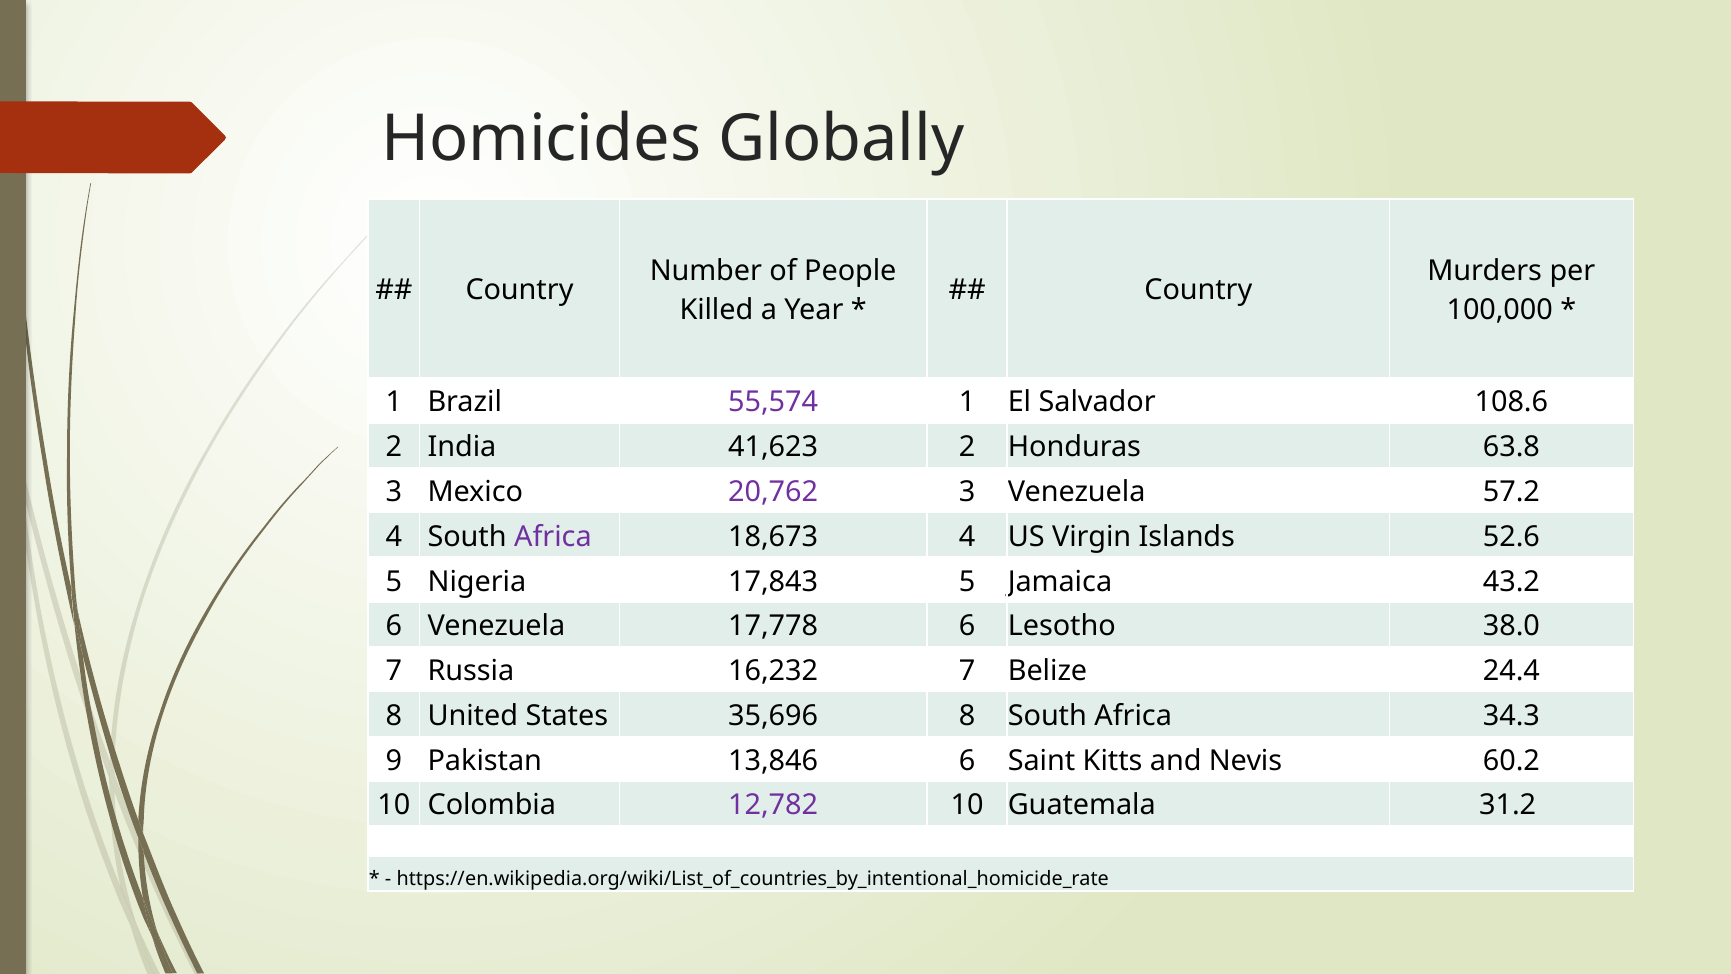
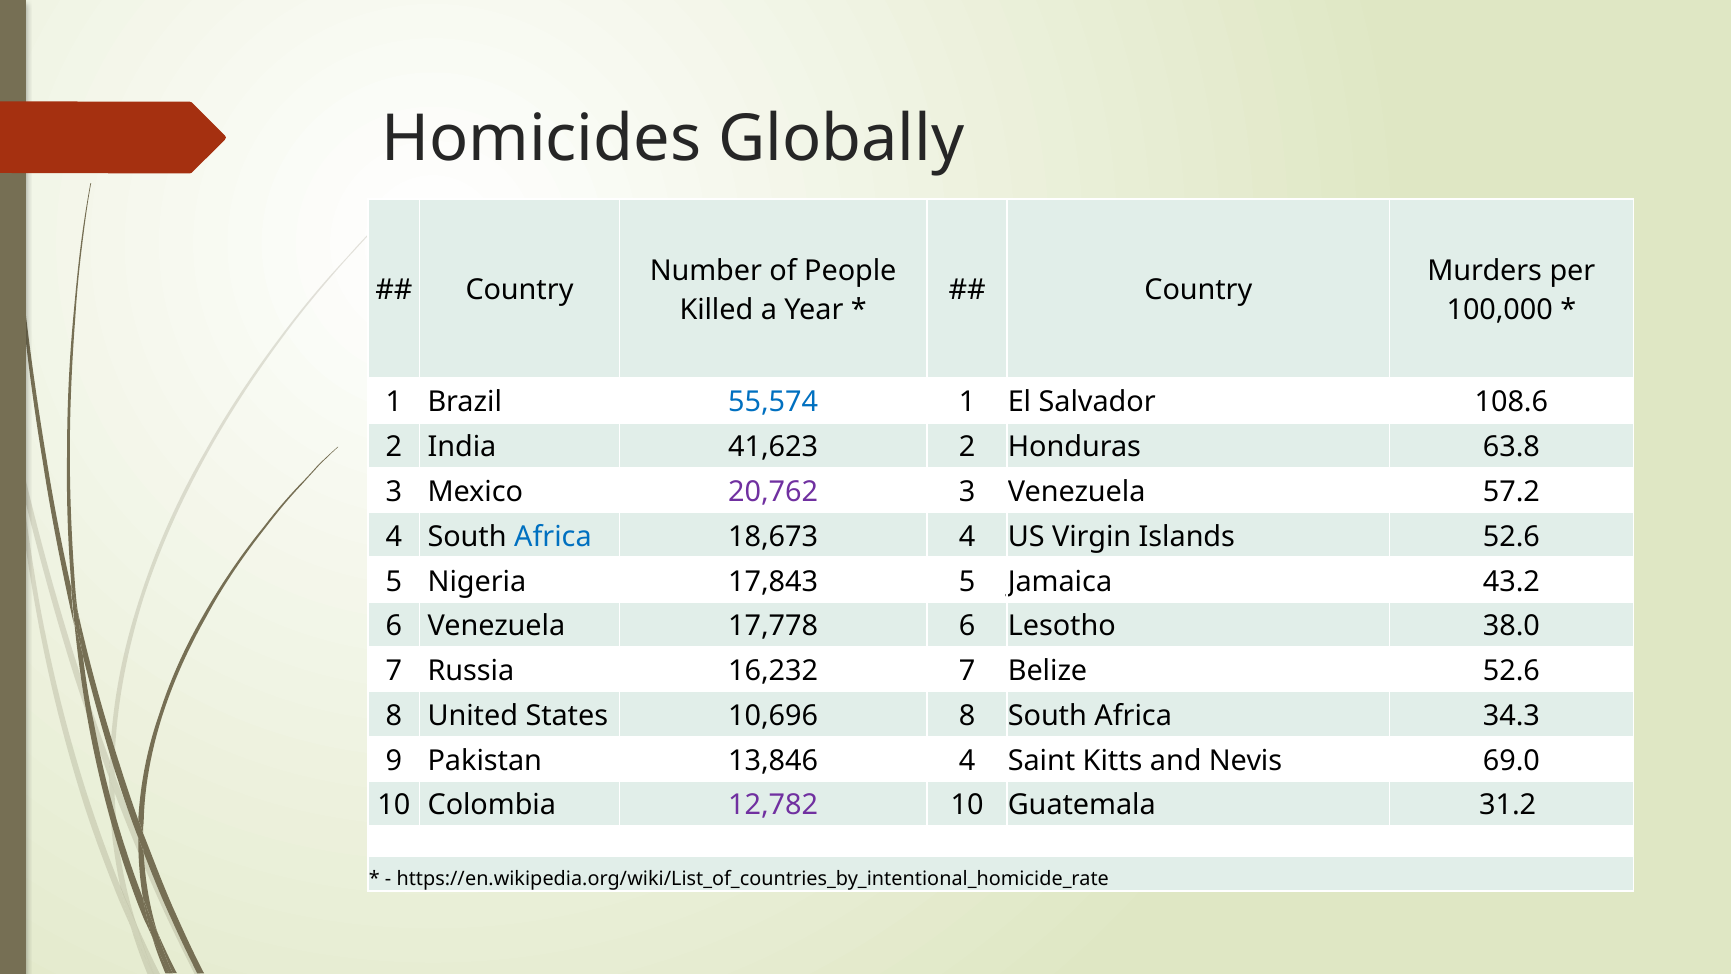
55,574 colour: purple -> blue (773, 402)
Africa colour: purple -> blue (553, 537)
Belize 24.4: 24.4 -> 52.6 (1511, 671)
35,696: 35,696 -> 10,696 (773, 716)
13,846 6: 6 -> 4 (967, 760)
60.2: 60.2 -> 69.0 (1511, 760)
